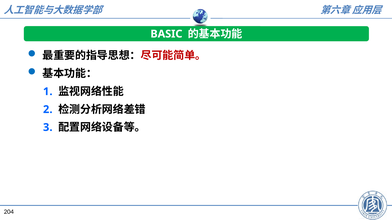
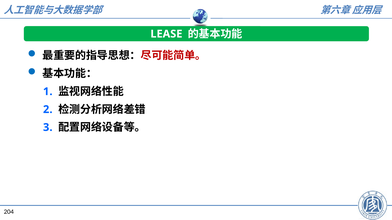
BASIC: BASIC -> LEASE (166, 34)
